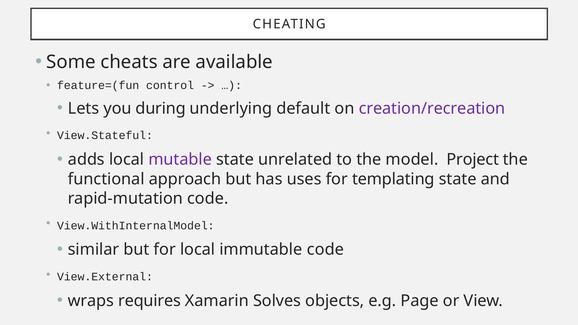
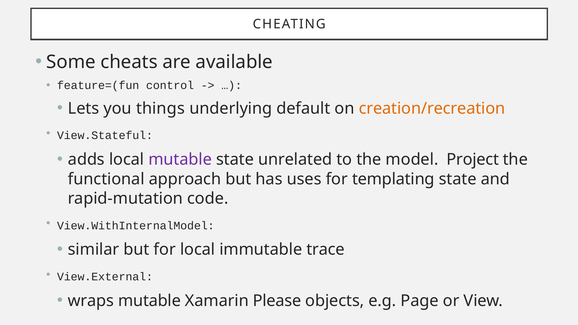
during: during -> things (160, 108)
creation/recreation colour: purple -> orange (432, 108)
immutable code: code -> trace (326, 250)
wraps requires: requires -> mutable (150, 301)
Solves: Solves -> Please (277, 301)
